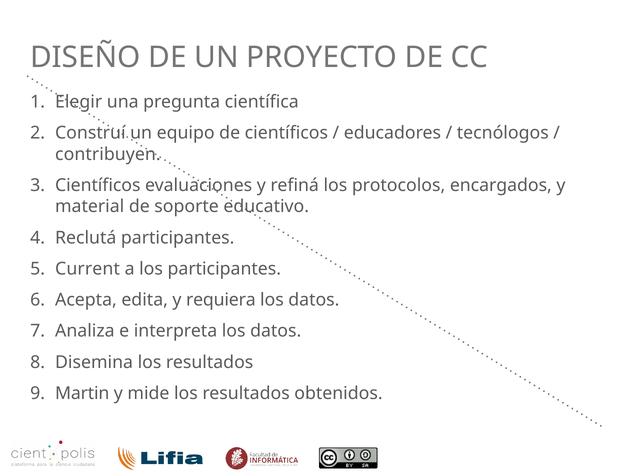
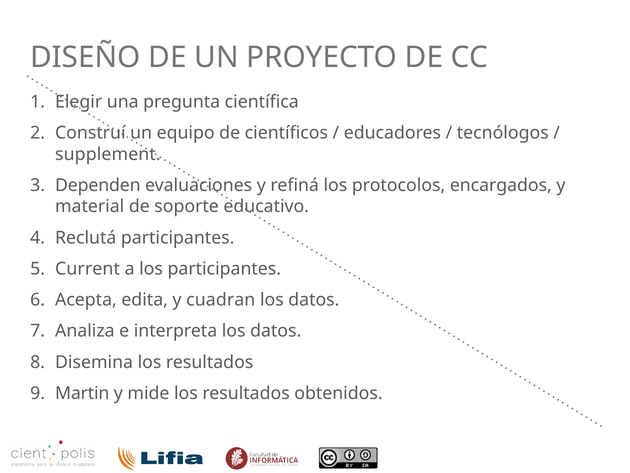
contribuyen: contribuyen -> supplement (108, 154)
Científicos: Científicos -> Dependen (98, 185)
requiera: requiera -> cuadran (221, 300)
